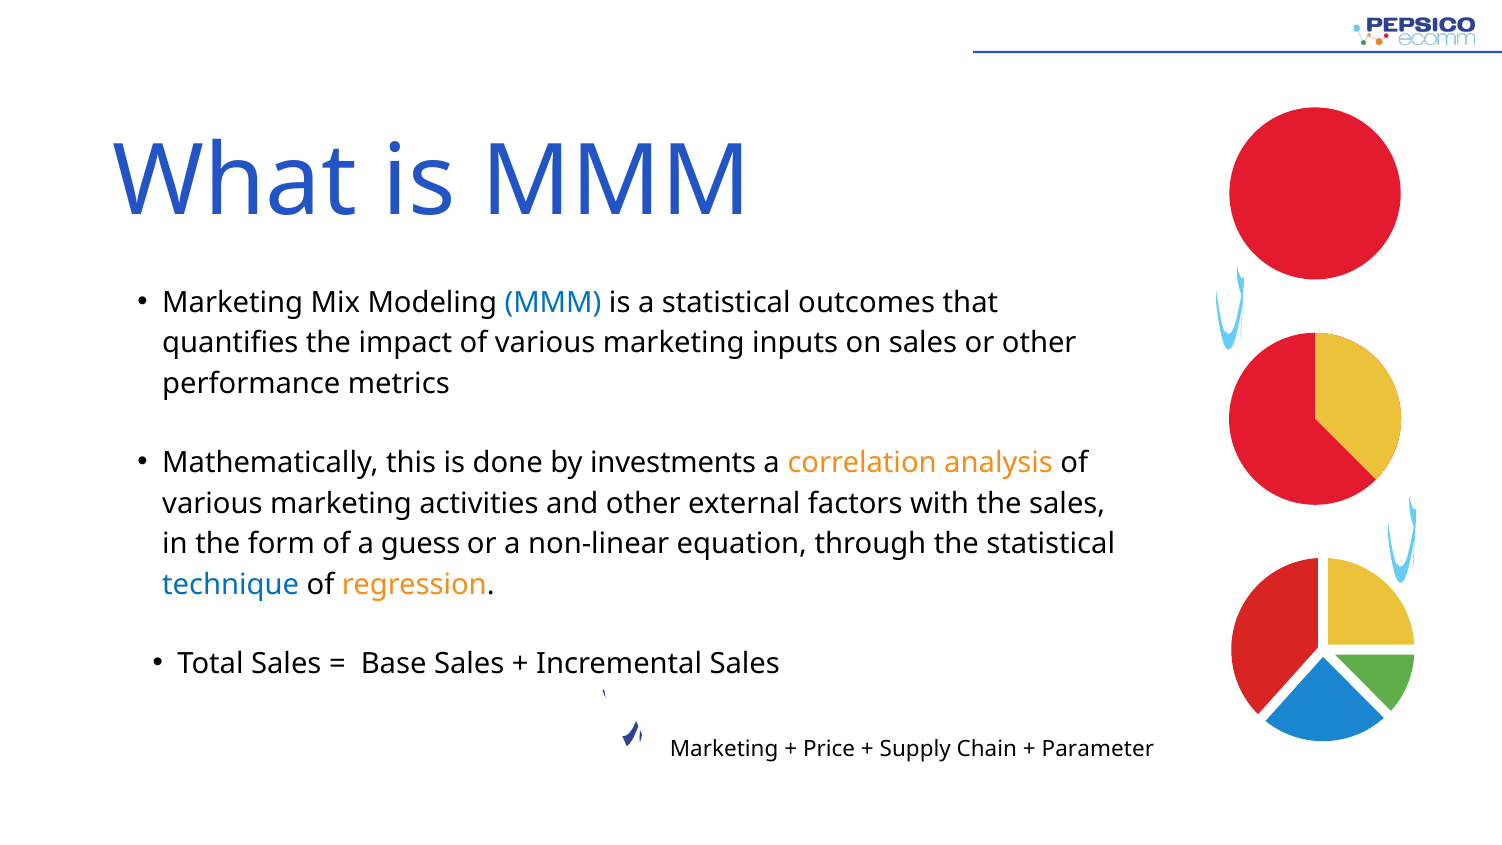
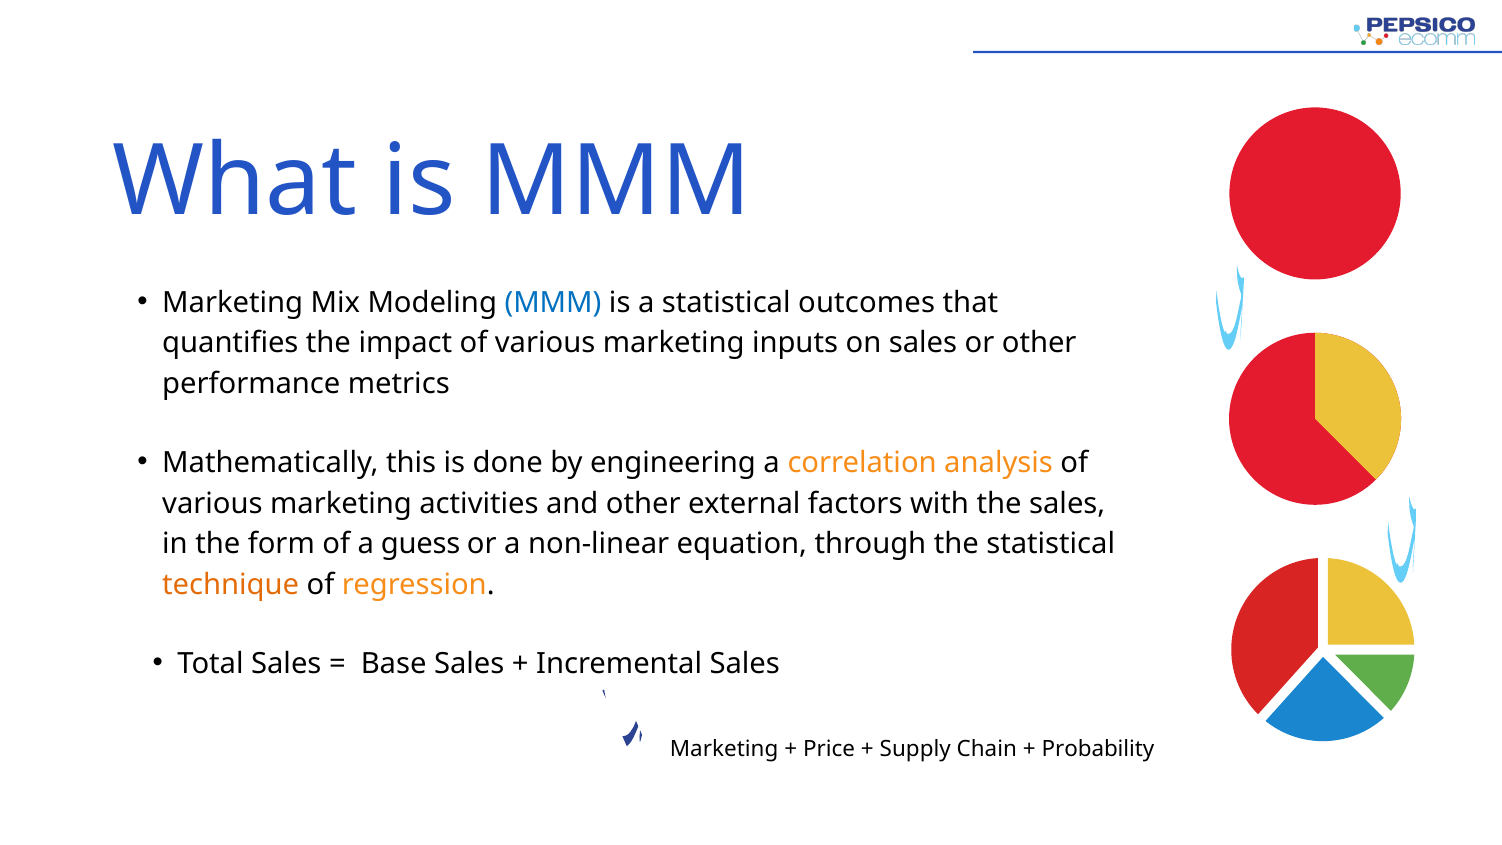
investments: investments -> engineering (673, 462)
technique colour: blue -> orange (231, 585)
Parameter: Parameter -> Probability (1098, 749)
